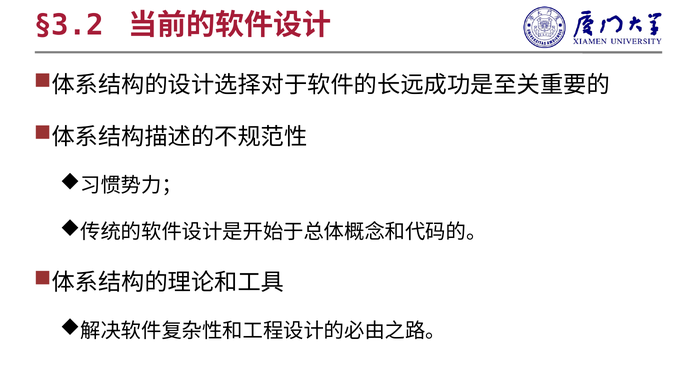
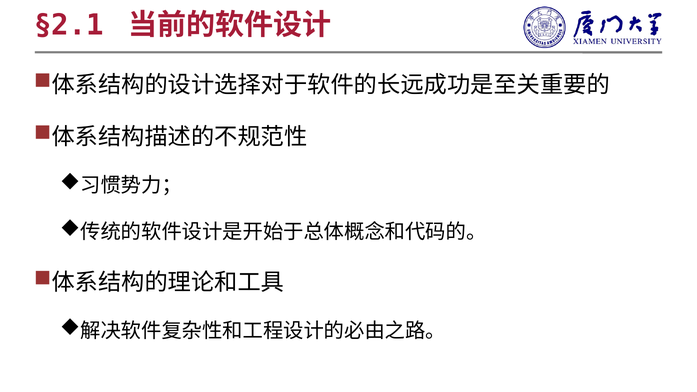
§3.2: §3.2 -> §2.1 (69, 25)
